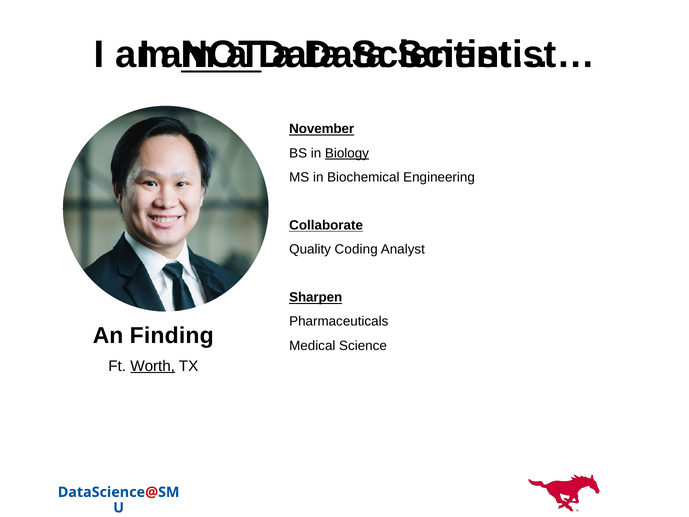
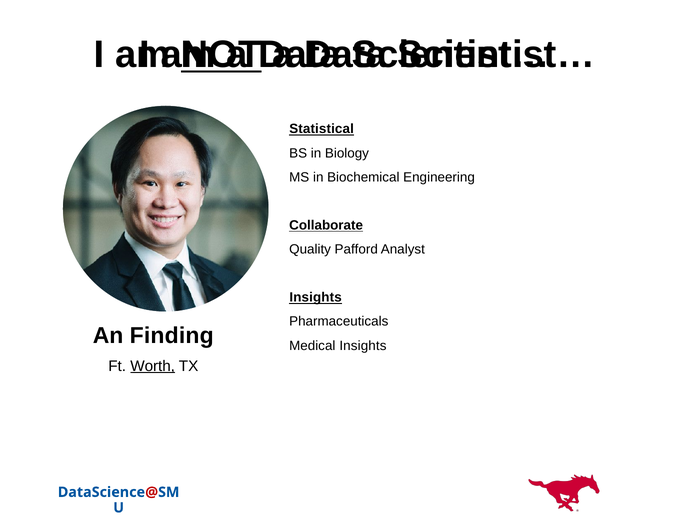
November: November -> Statistical (322, 129)
Biology underline: present -> none (347, 153)
Coding: Coding -> Pafford (356, 249)
Sharpen: Sharpen -> Insights (316, 297)
Medical Science: Science -> Insights (363, 345)
